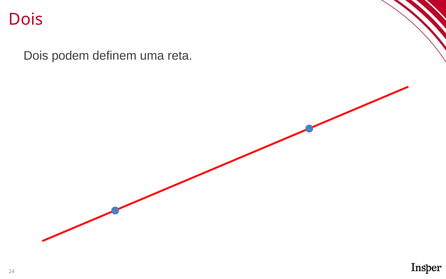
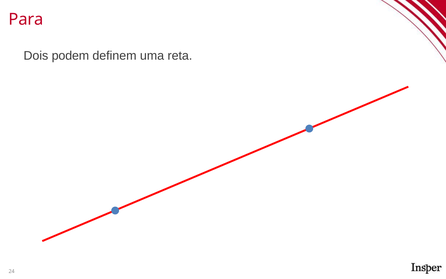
Dois: Dois -> Para (26, 19)
